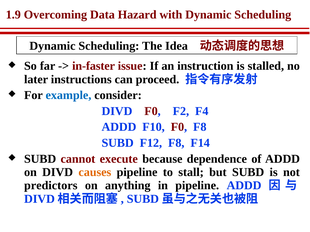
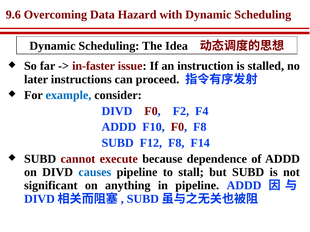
1.9: 1.9 -> 9.6 (13, 15)
causes colour: orange -> blue (95, 173)
predictors: predictors -> significant (51, 186)
